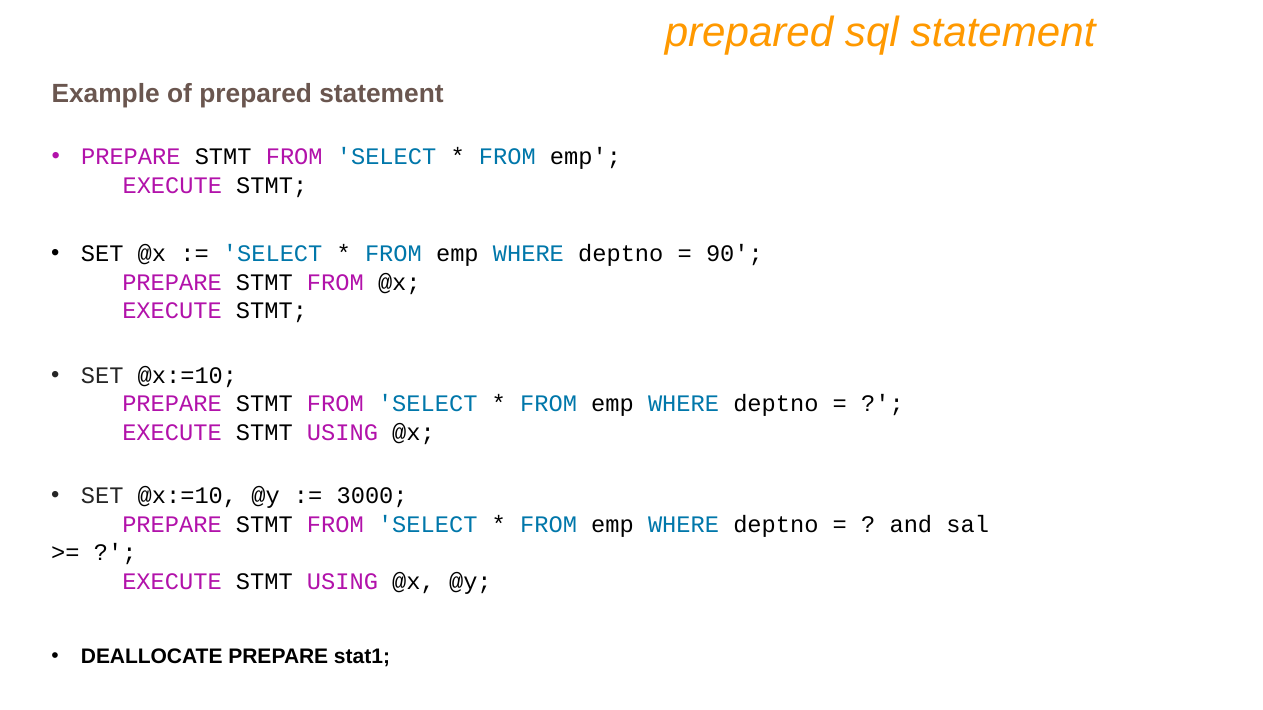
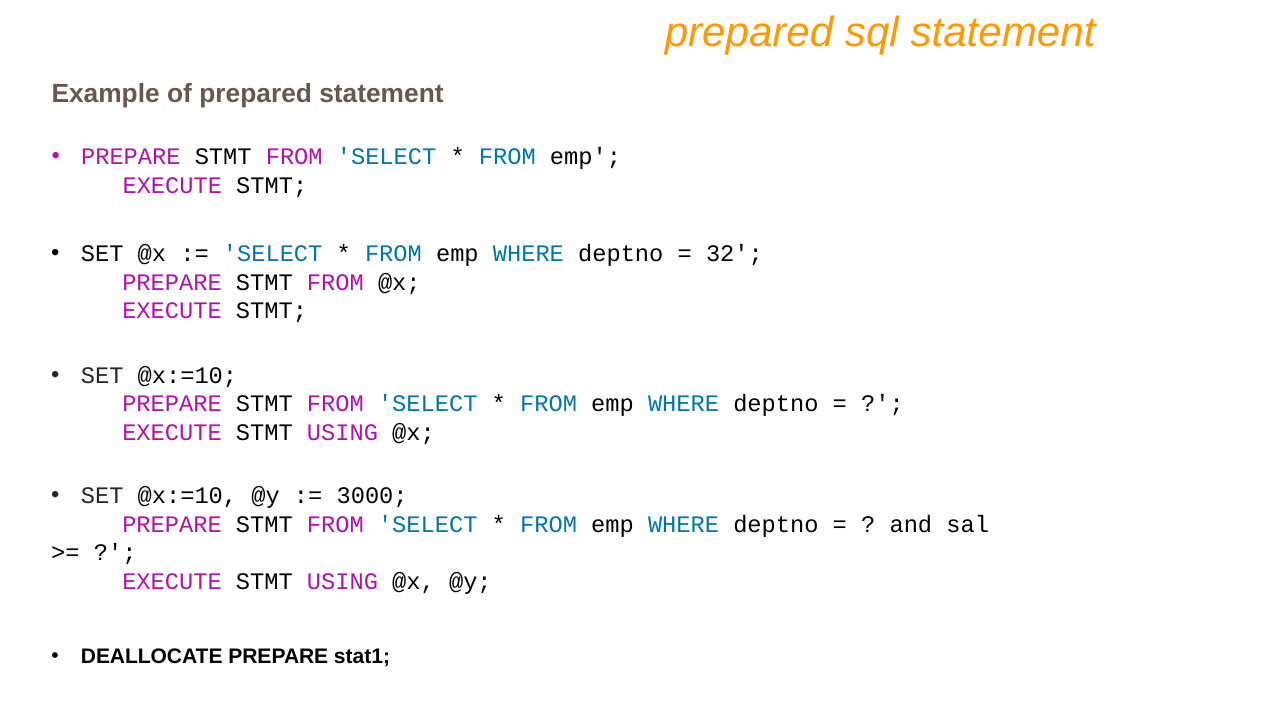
90: 90 -> 32 (734, 254)
